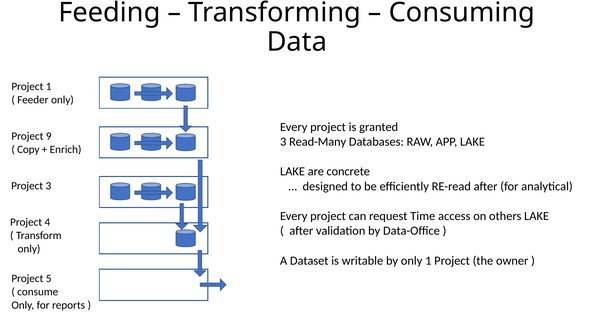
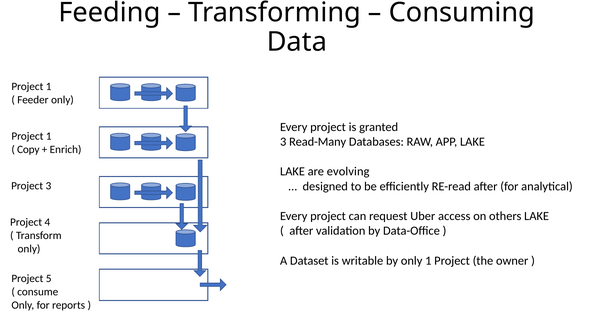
9: 9 -> 1 (49, 136)
concrete: concrete -> evolving (348, 172)
Time: Time -> Uber (423, 216)
